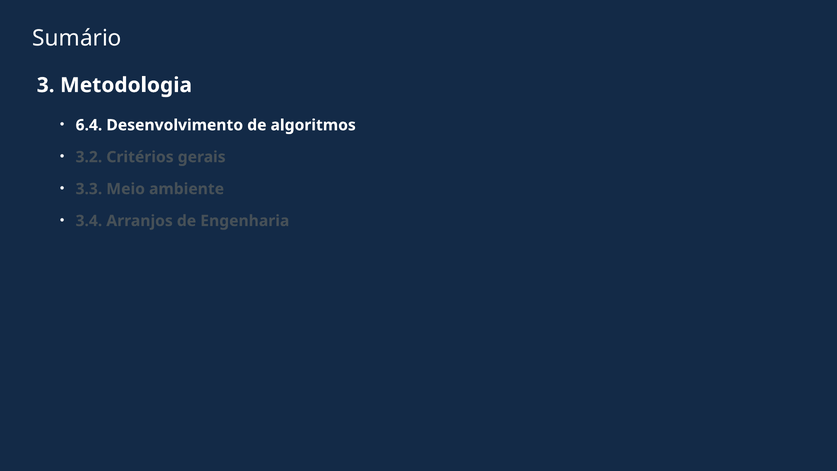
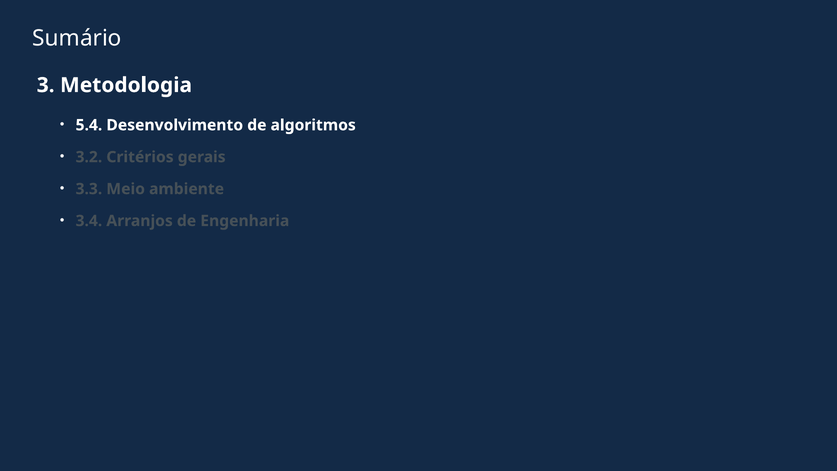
6.4: 6.4 -> 5.4 (89, 125)
